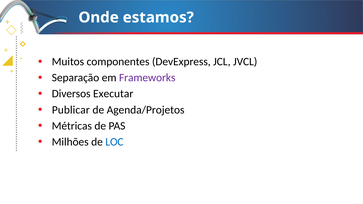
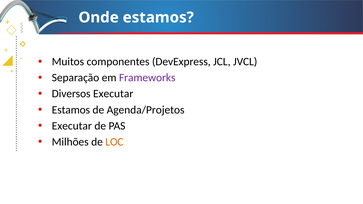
Publicar: Publicar -> Estamos (71, 110)
Métricas: Métricas -> Executar (72, 126)
LOC colour: blue -> orange (114, 142)
